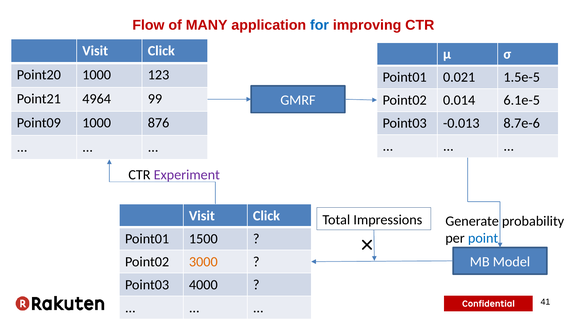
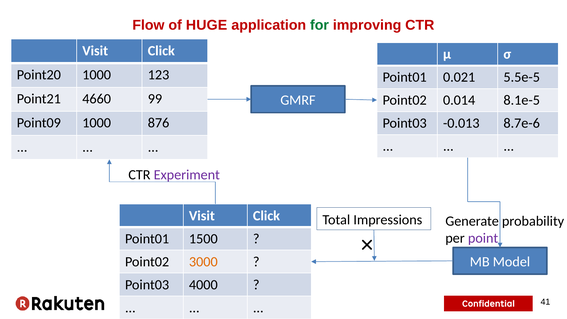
MANY: MANY -> HUGE (207, 25)
for colour: blue -> green (319, 25)
1.5e-5: 1.5e-5 -> 5.5e-5 (522, 77)
4964: 4964 -> 4660 (97, 99)
6.1e-5: 6.1e-5 -> 8.1e-5 (522, 100)
point colour: blue -> purple (483, 238)
